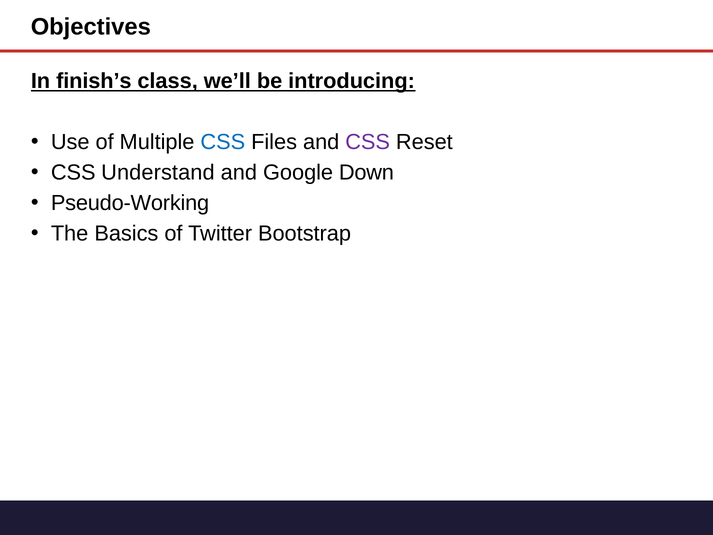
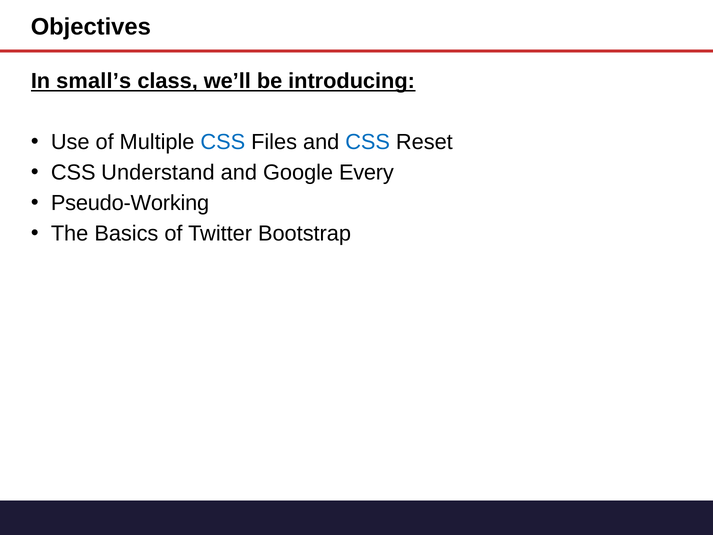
finish’s: finish’s -> small’s (94, 81)
CSS colour: purple -> blue (368, 142)
Down: Down -> Every (366, 173)
